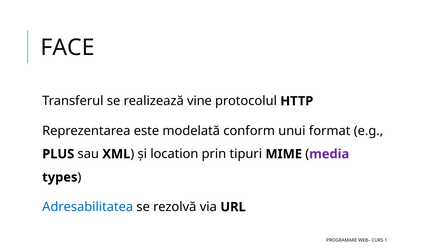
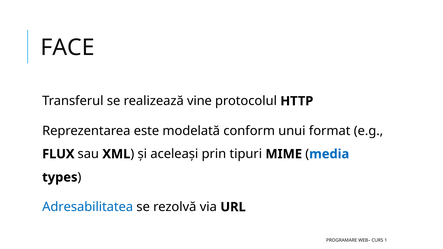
PLUS: PLUS -> FLUX (58, 154)
location: location -> aceleași (174, 154)
media colour: purple -> blue (329, 154)
